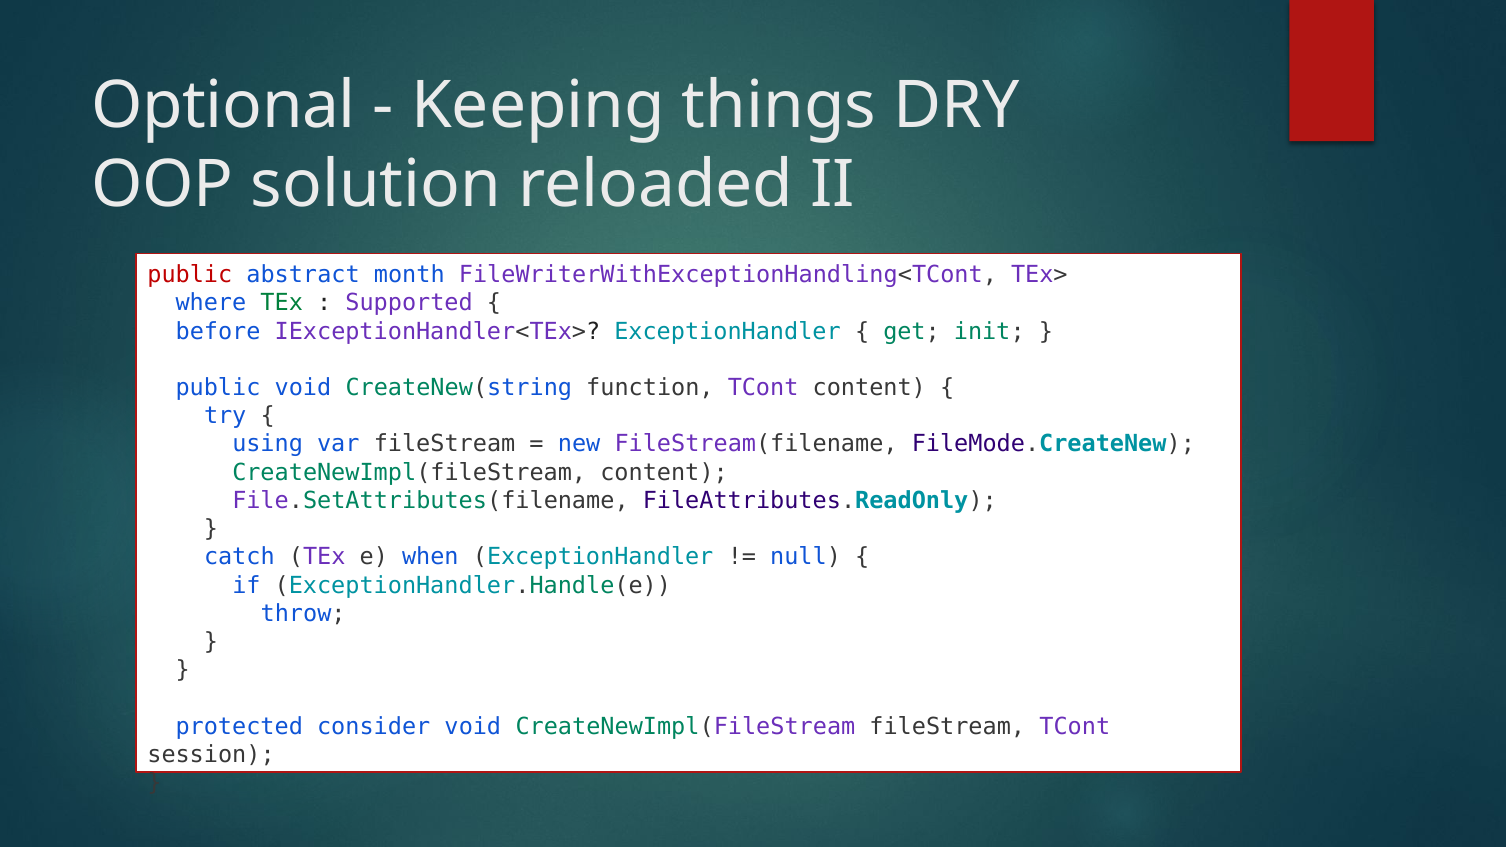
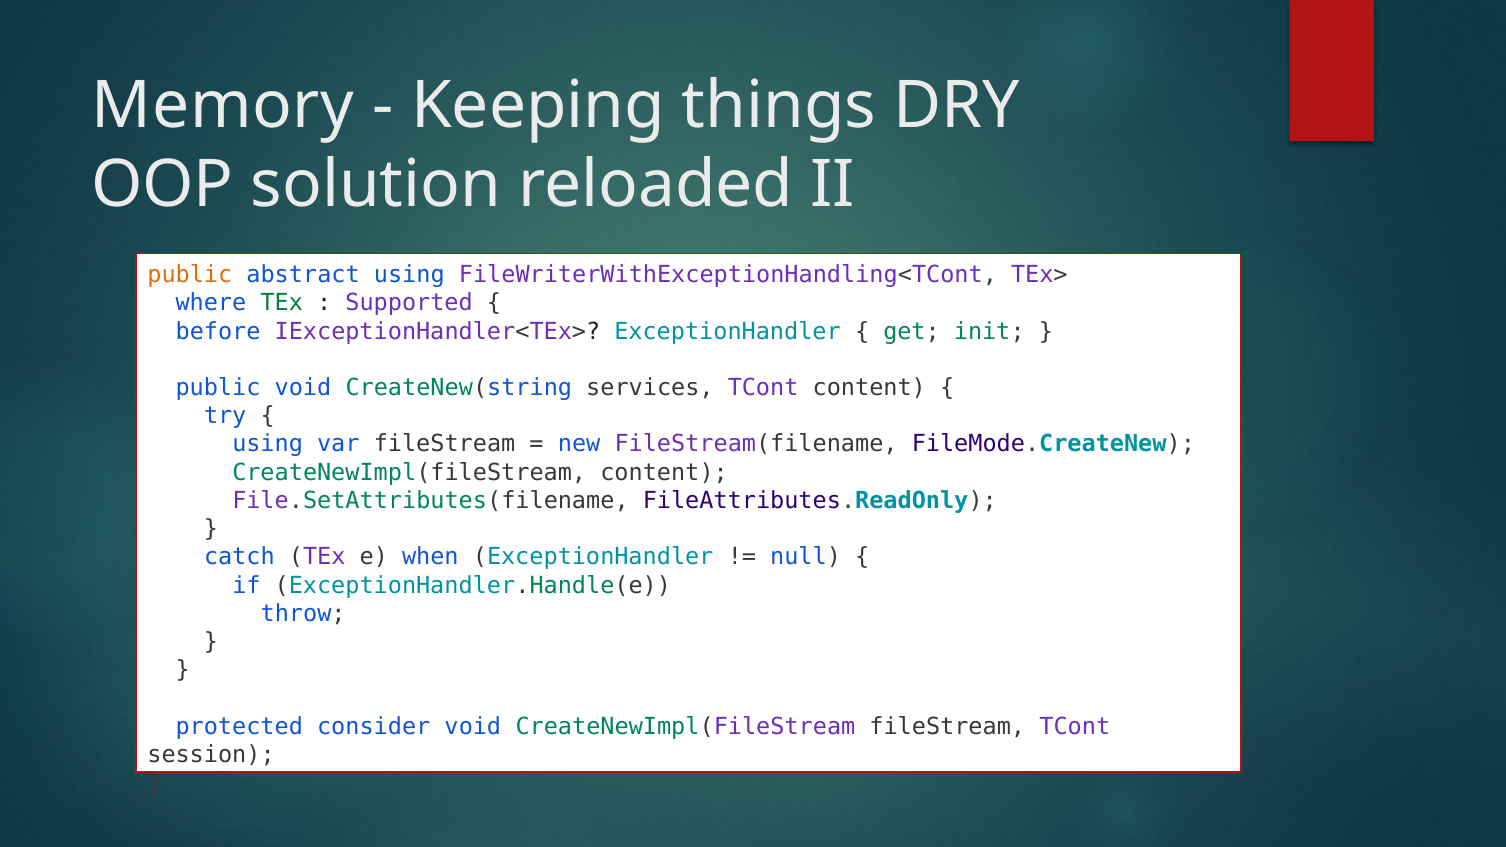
Optional: Optional -> Memory (223, 106)
public colour: red -> orange (190, 275)
abstract month: month -> using (409, 275)
function: function -> services (650, 388)
